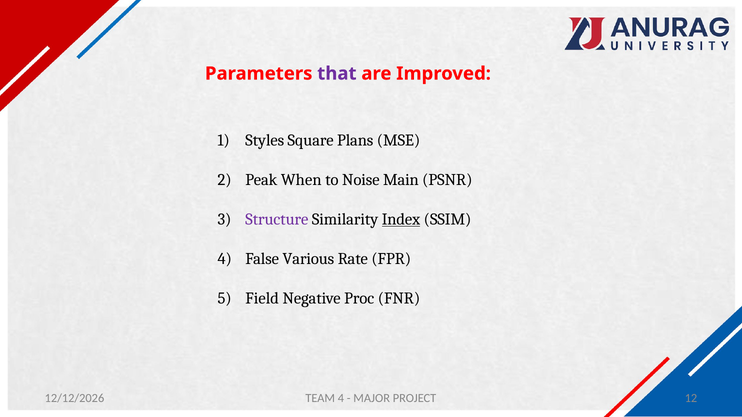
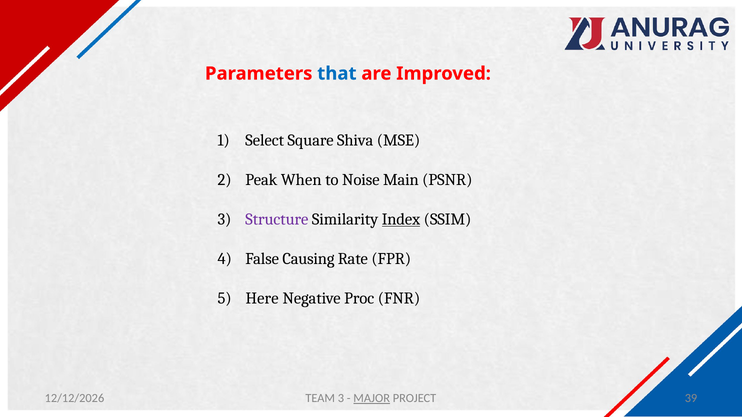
that colour: purple -> blue (337, 74)
Styles: Styles -> Select (265, 140)
Plans: Plans -> Shiva (355, 140)
Various: Various -> Causing (308, 259)
Field: Field -> Here (262, 298)
TEAM 4: 4 -> 3 (341, 399)
MAJOR underline: none -> present (372, 399)
12: 12 -> 39 (691, 399)
